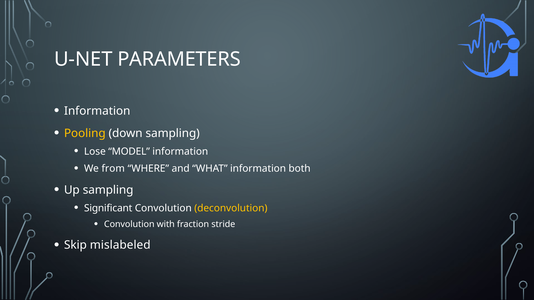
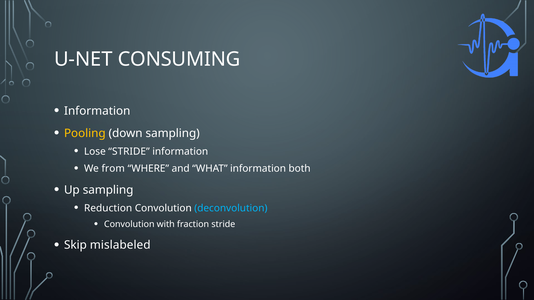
PARAMETERS: PARAMETERS -> CONSUMING (179, 59)
Lose MODEL: MODEL -> STRIDE (129, 152)
Significant: Significant -> Reduction (108, 208)
deconvolution colour: yellow -> light blue (231, 208)
